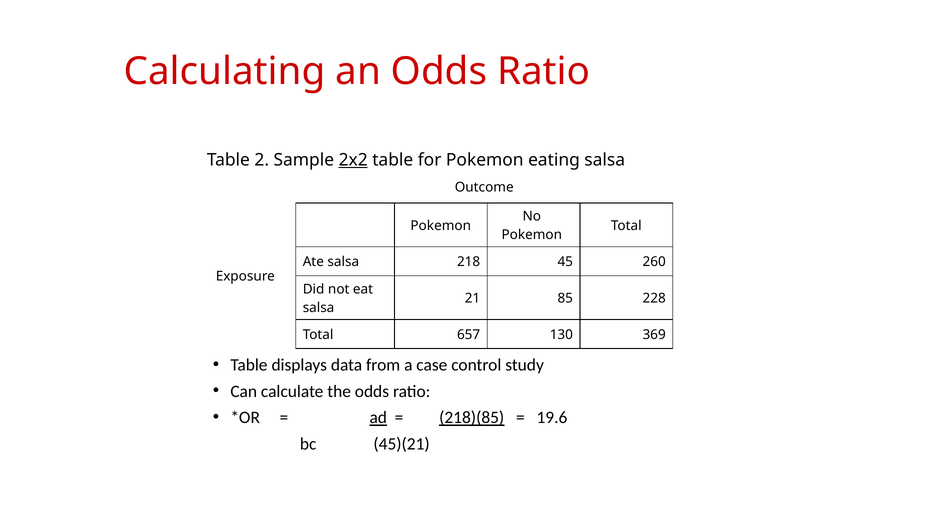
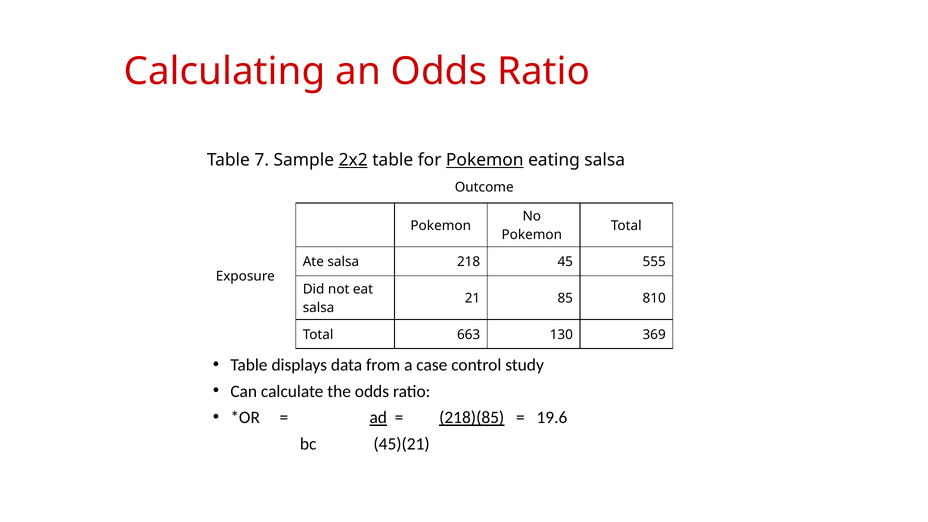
2: 2 -> 7 (262, 160)
Pokemon underline: none -> present (485, 160)
260: 260 -> 555 (654, 262)
228: 228 -> 810 (654, 298)
657: 657 -> 663 (469, 335)
